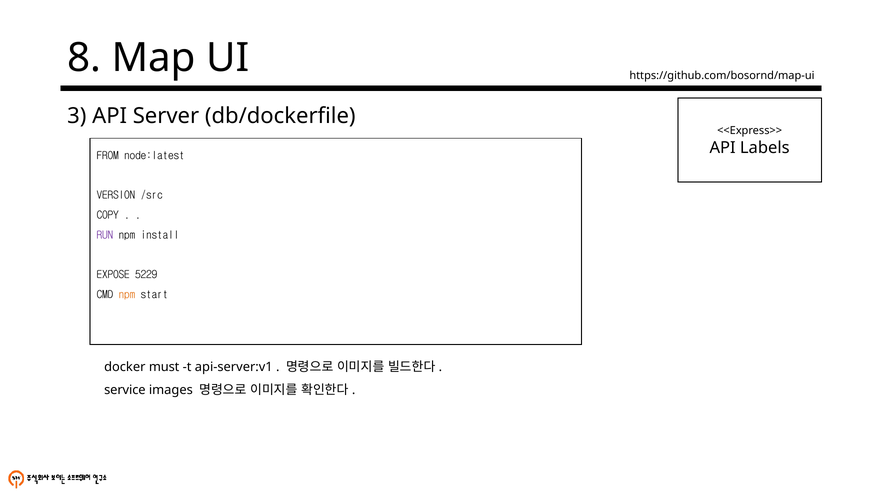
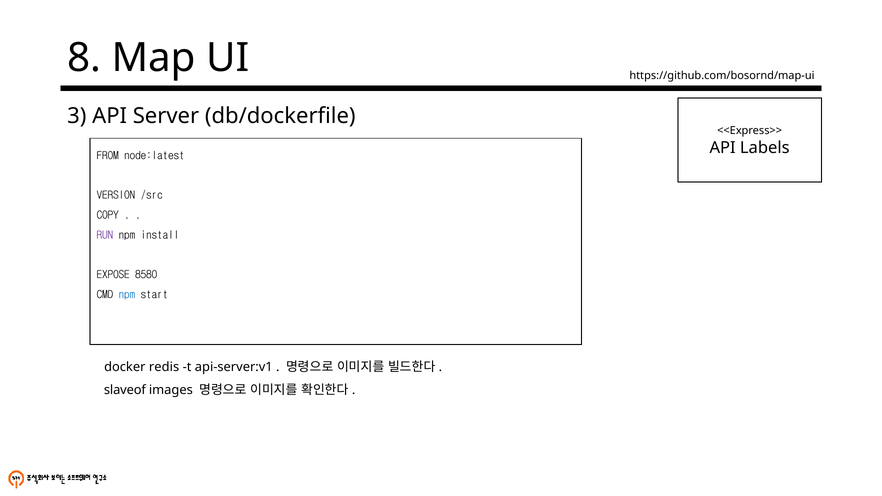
5229: 5229 -> 8580 (146, 275)
npm colour: orange -> blue (127, 294)
must: must -> redis (164, 367)
service: service -> slaveof (125, 390)
